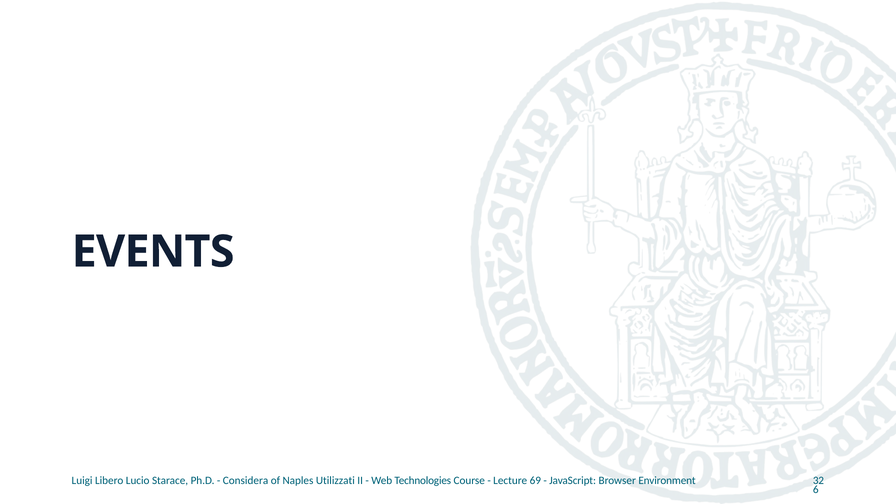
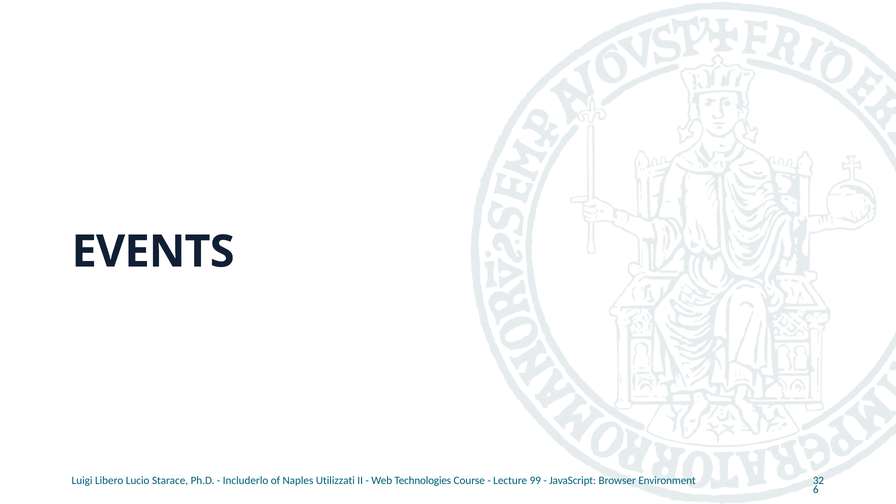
Considera: Considera -> Includerlo (246, 481)
69: 69 -> 99 (535, 481)
